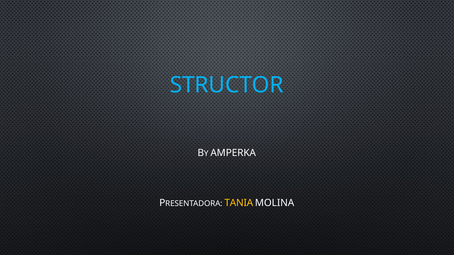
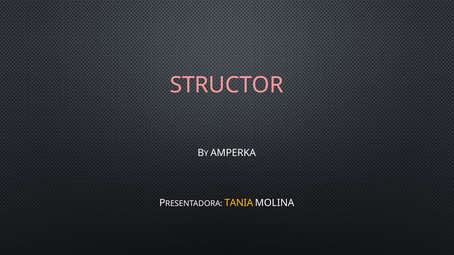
STRUCTOR colour: light blue -> pink (227, 85)
